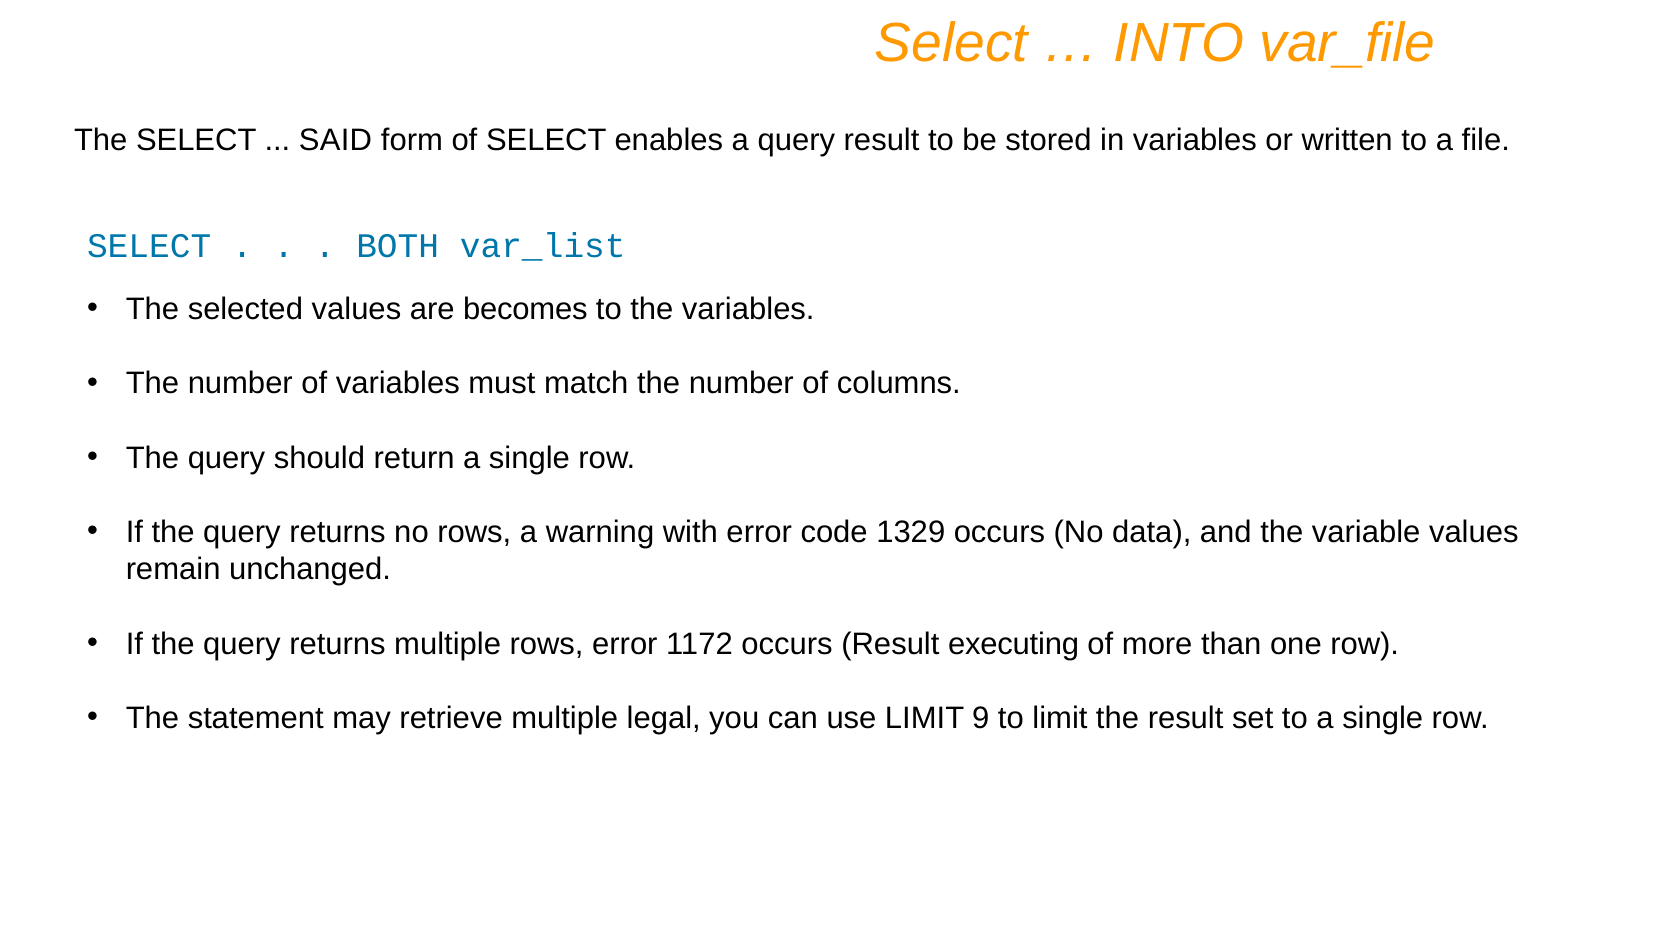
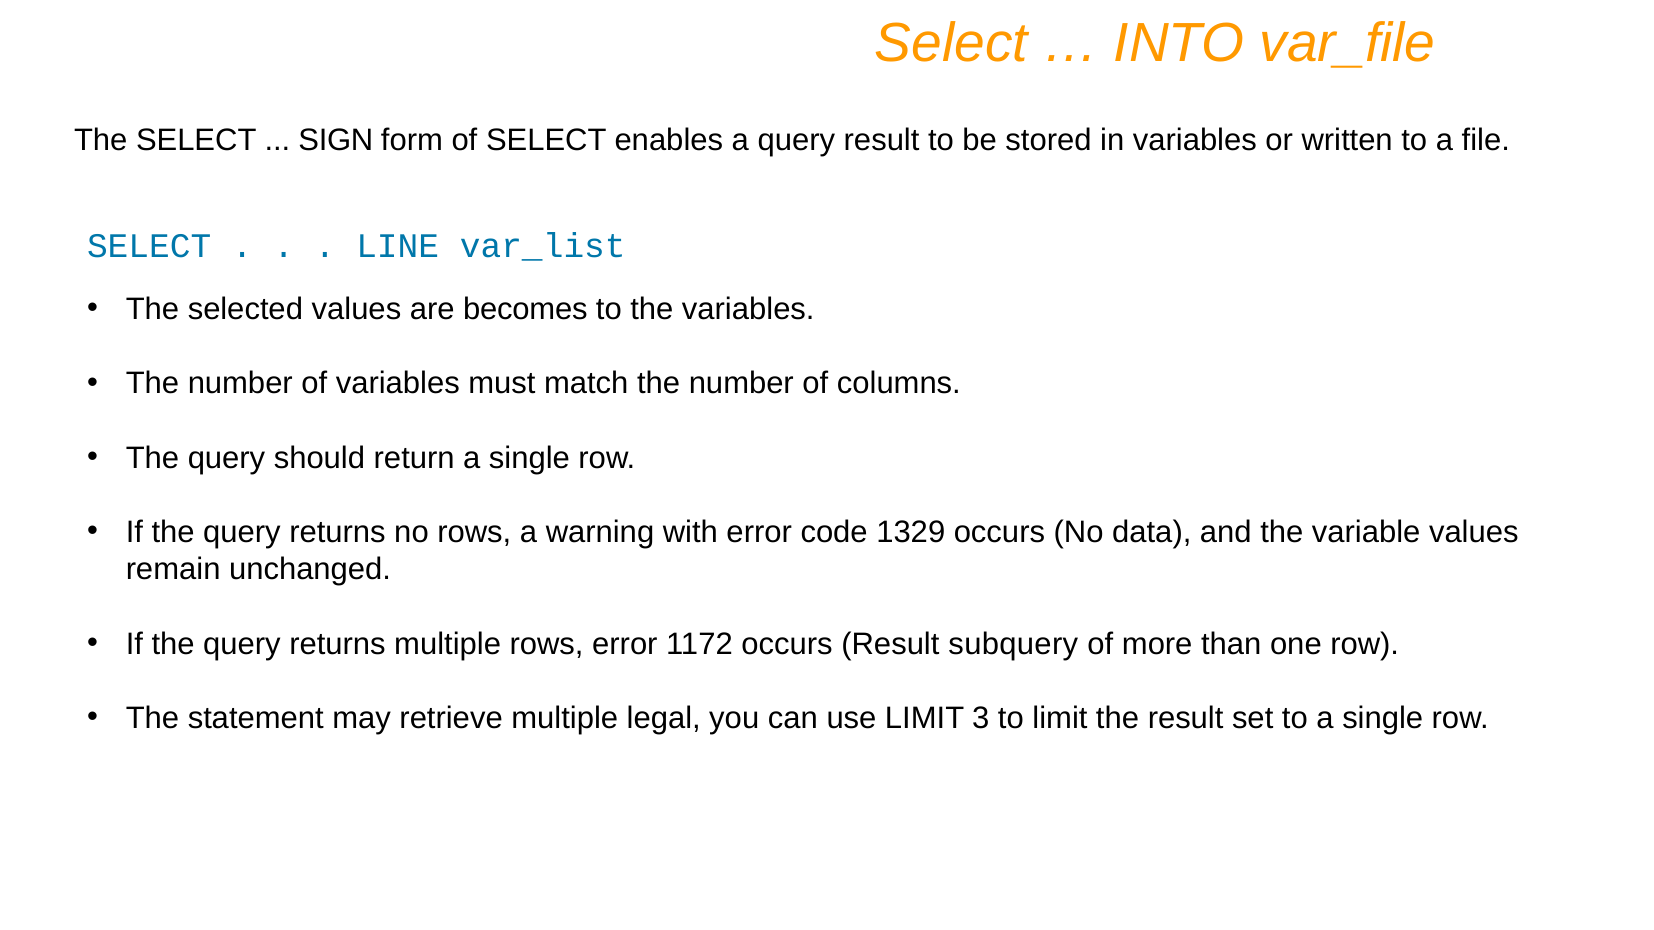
SAID: SAID -> SIGN (336, 141)
BOTH: BOTH -> LINE (398, 246)
executing: executing -> subquery (1013, 644)
9: 9 -> 3 (981, 719)
